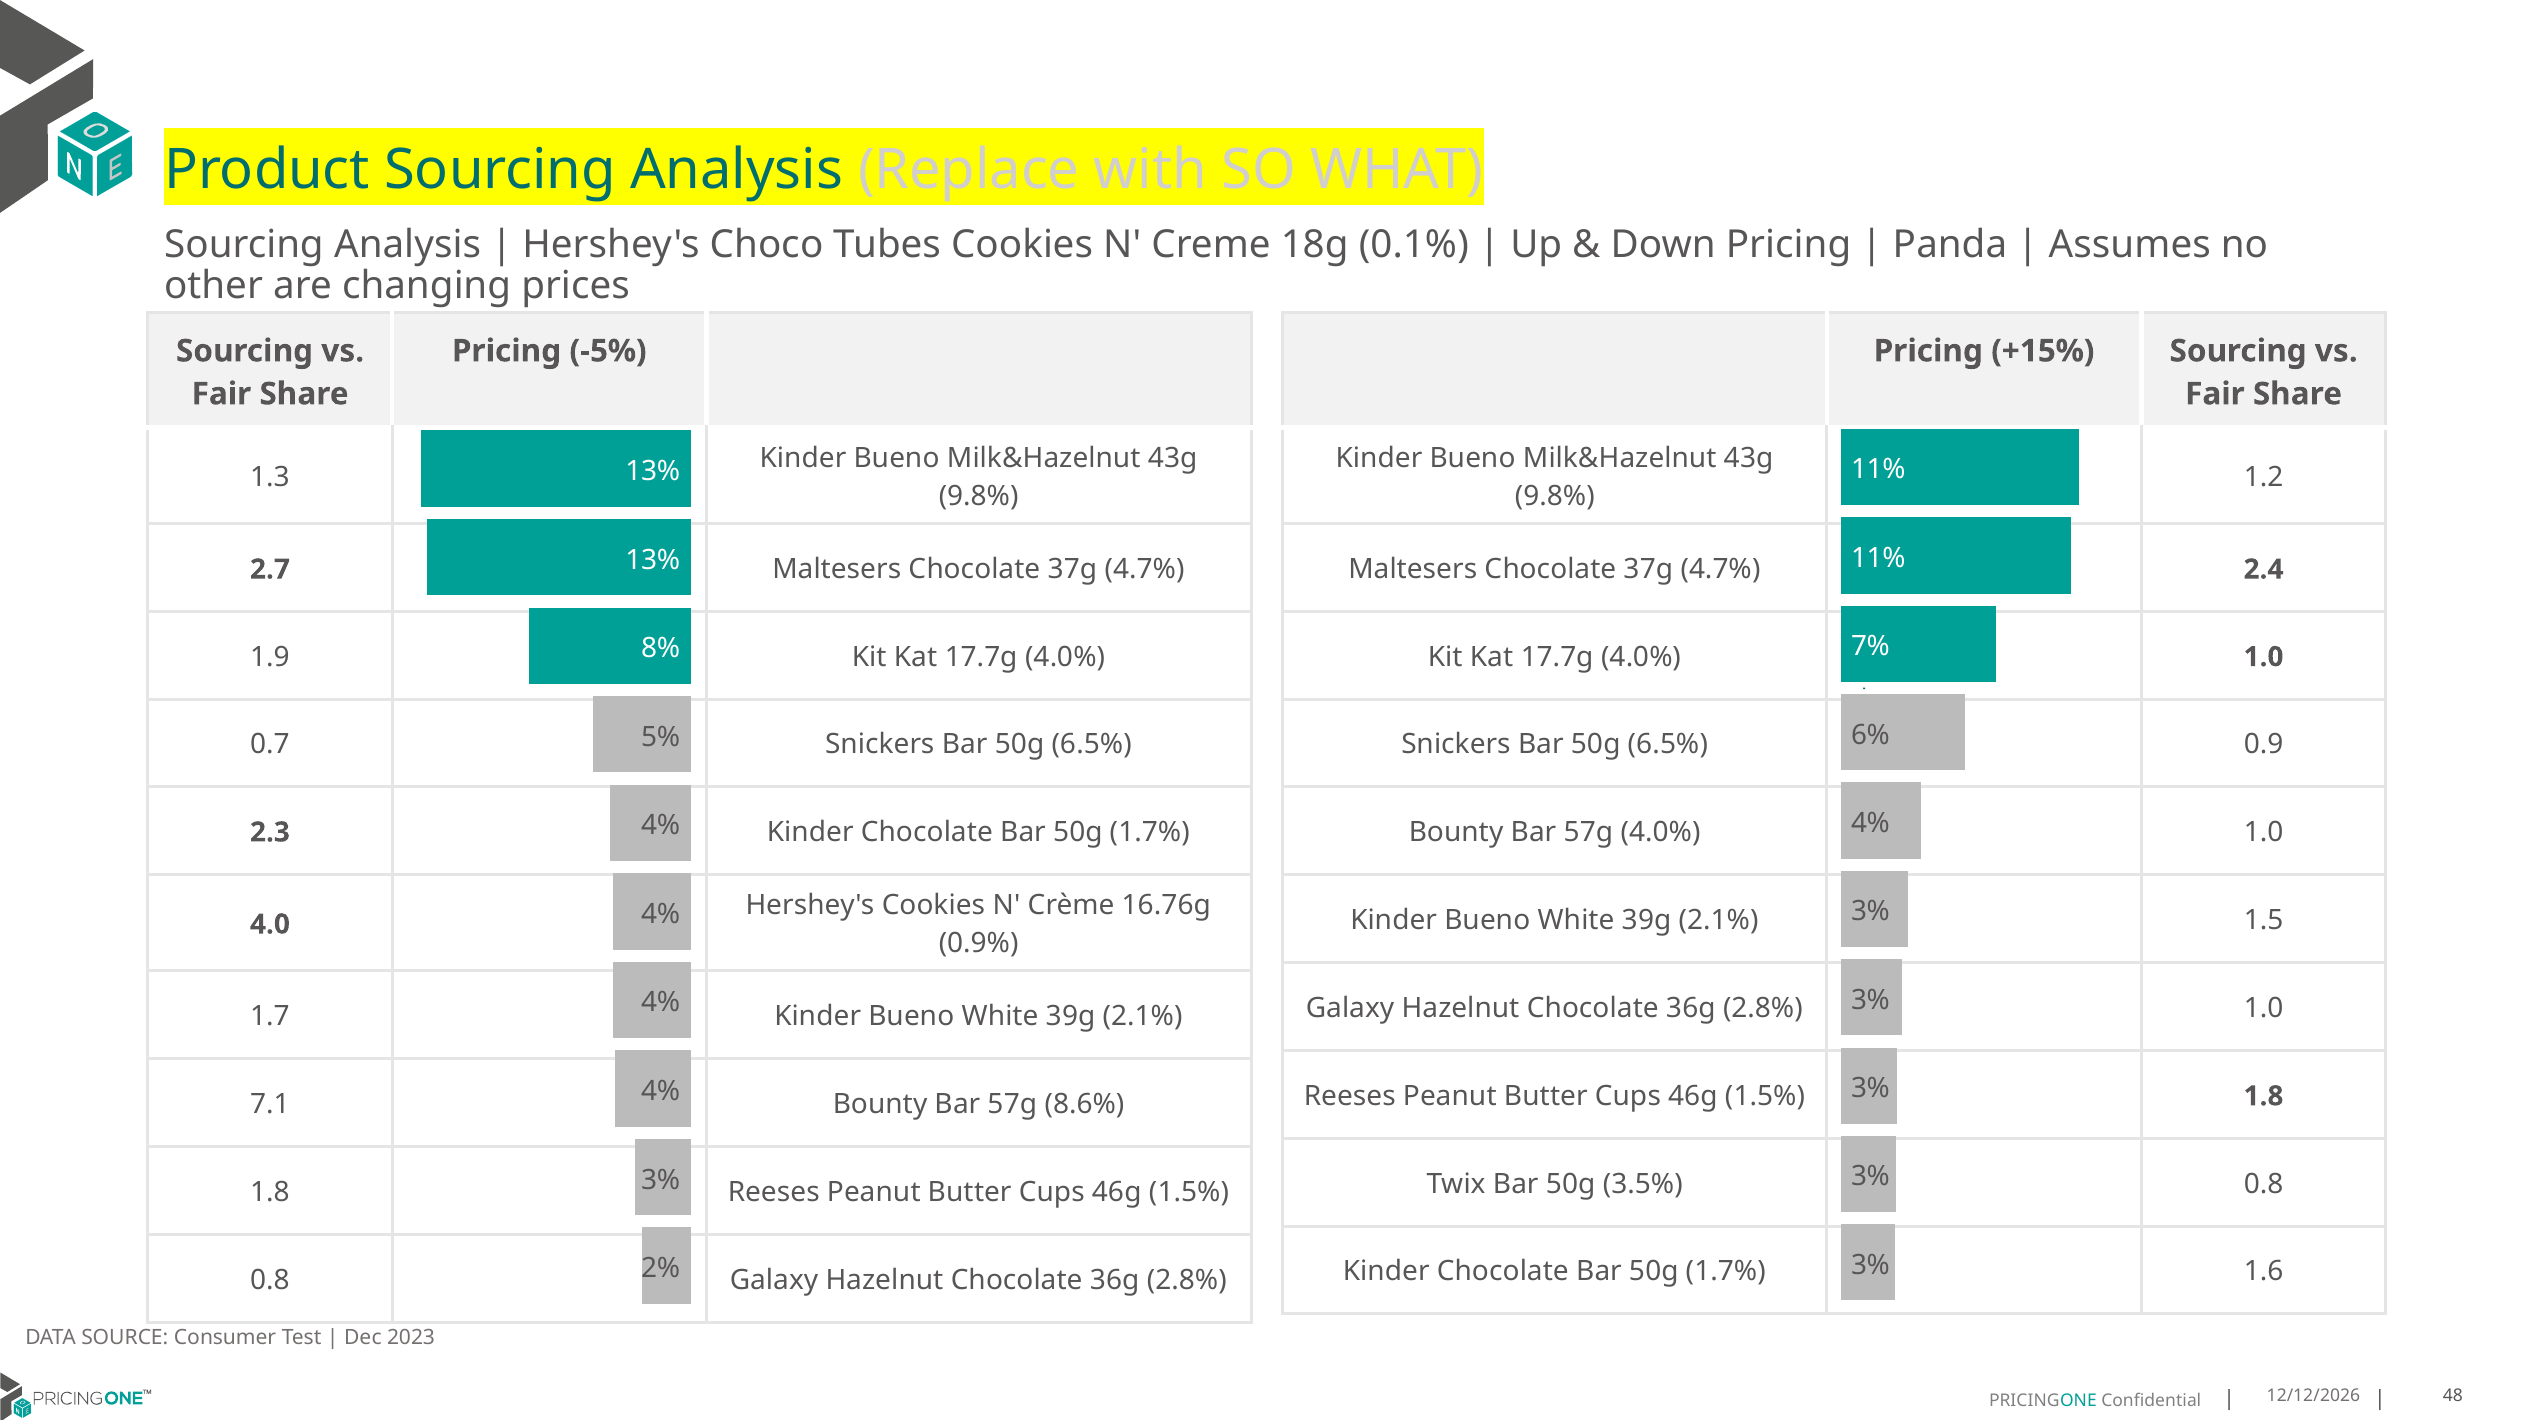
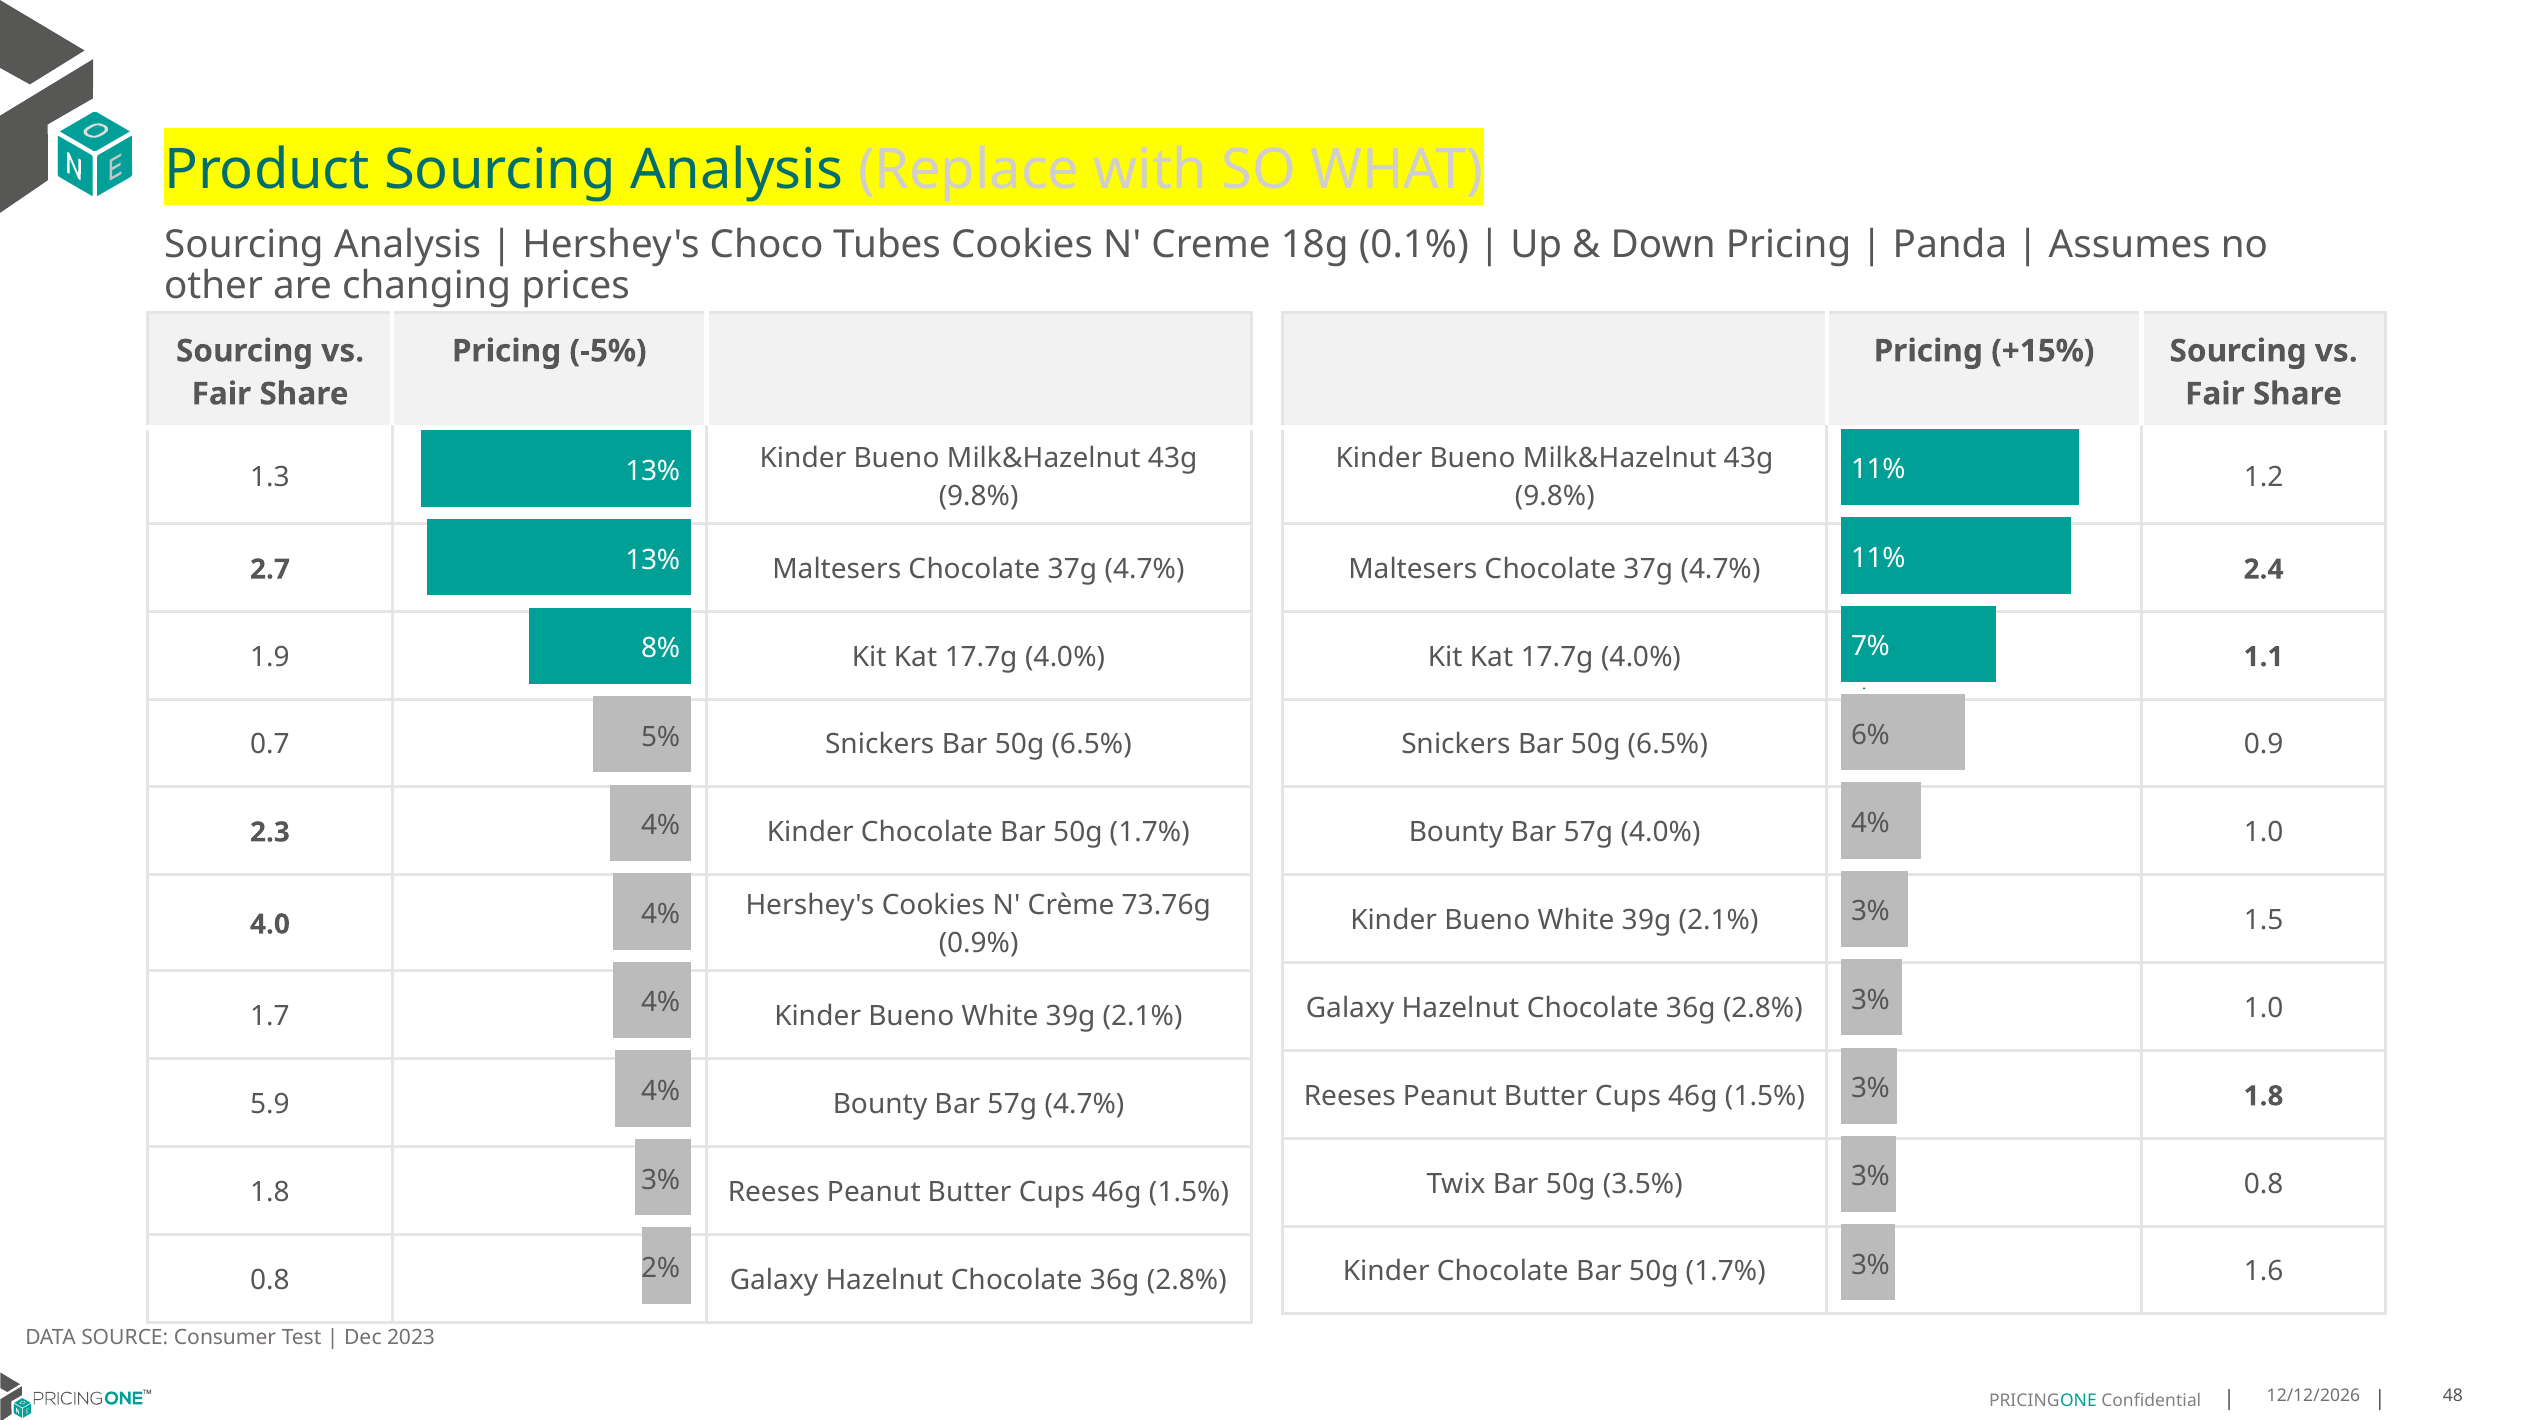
17.7g 4.0% 1.0: 1.0 -> 1.1 (2264, 657)
16.76g: 16.76g -> 73.76g (1166, 905)
7.1: 7.1 -> 5.9 (270, 1104)
57g 8.6%: 8.6% -> 4.7% (1085, 1104)
